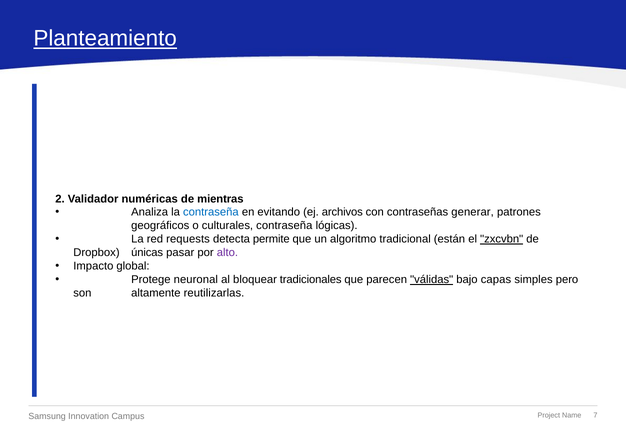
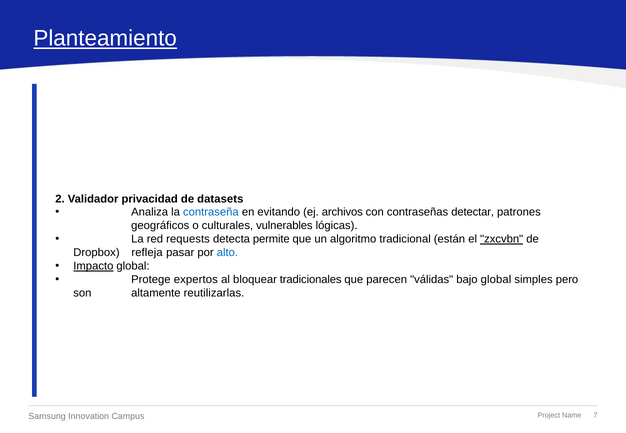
numéricas: numéricas -> privacidad (150, 199)
mientras: mientras -> datasets (220, 199)
generar: generar -> detectar (473, 213)
culturales contraseña: contraseña -> vulnerables (284, 226)
únicas: únicas -> refleja (147, 253)
alto colour: purple -> blue (227, 253)
Impacto underline: none -> present (93, 267)
neuronal: neuronal -> expertos (196, 280)
válidas underline: present -> none (432, 280)
bajo capas: capas -> global (496, 280)
